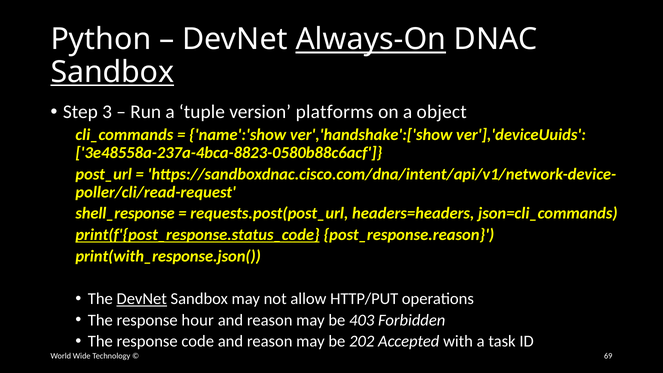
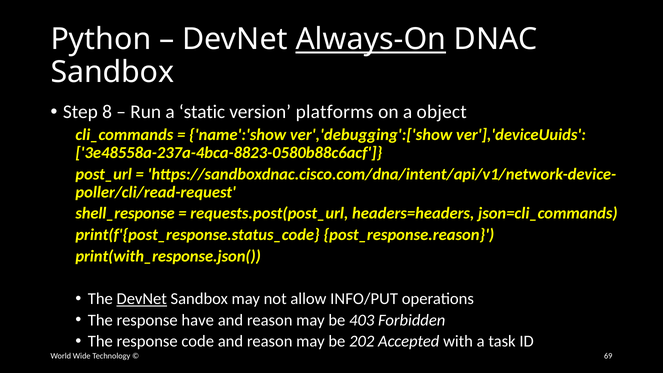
Sandbox underline: present -> none (112, 72)
3: 3 -> 8 (107, 112)
tuple: tuple -> static (202, 112)
ver','handshake':['show: ver','handshake':['show -> ver','debugging':['show (371, 135)
print(f'{post_response.status_code underline: present -> none (198, 235)
HTTP/PUT: HTTP/PUT -> INFO/PUT (364, 299)
hour: hour -> have (198, 320)
